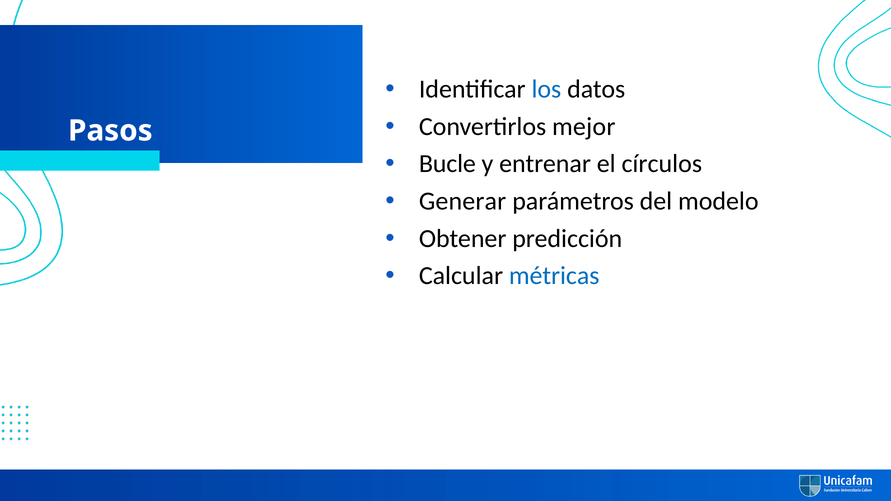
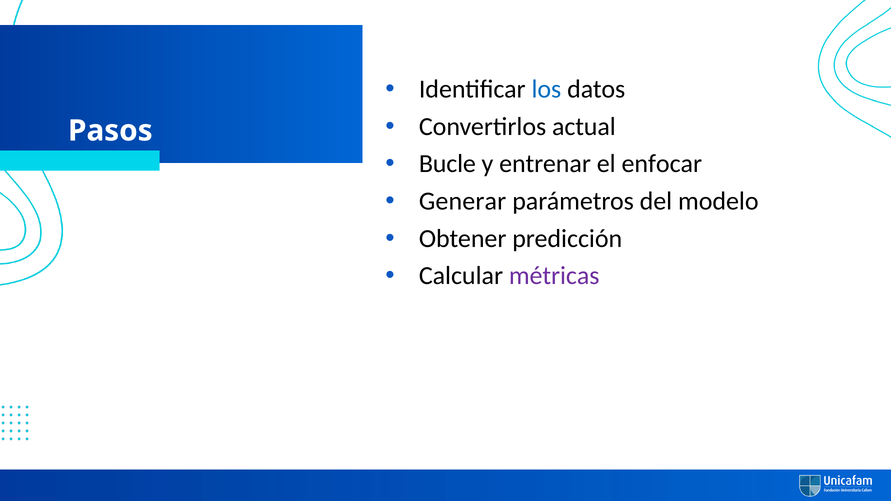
mejor: mejor -> actual (584, 127)
círculos: círculos -> enfocar (662, 164)
métricas colour: blue -> purple (554, 276)
